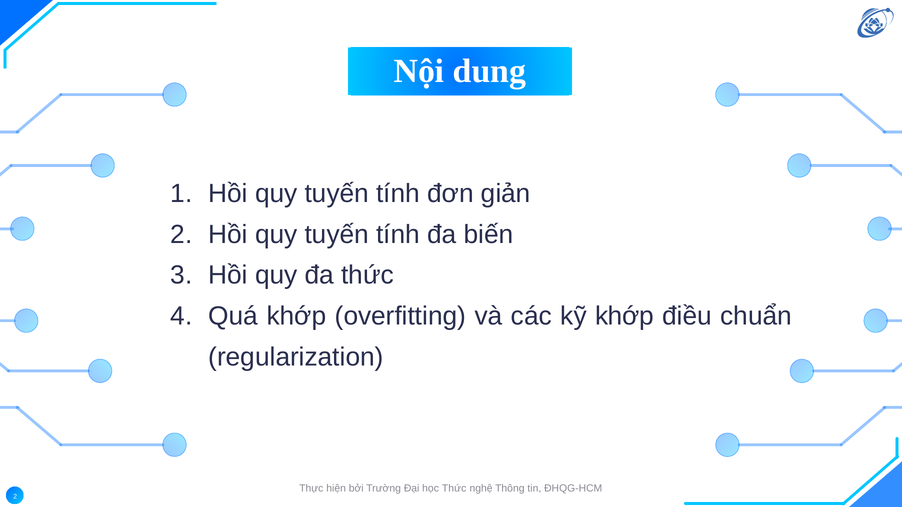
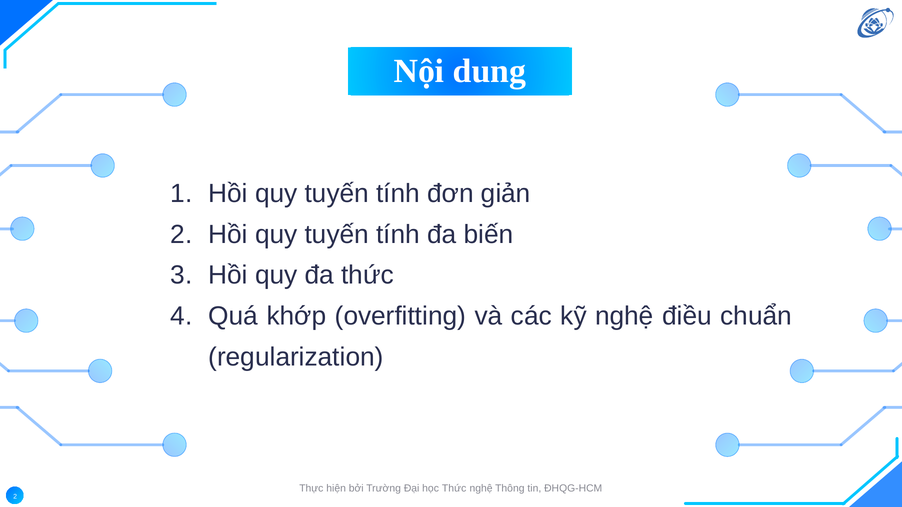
kỹ khớp: khớp -> nghệ (624, 316)
